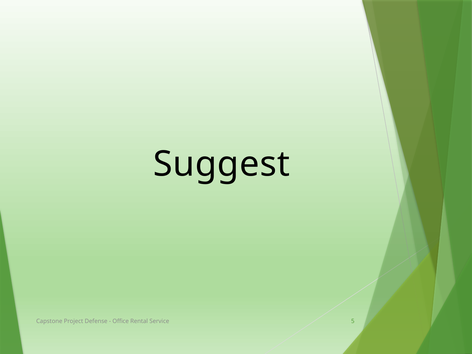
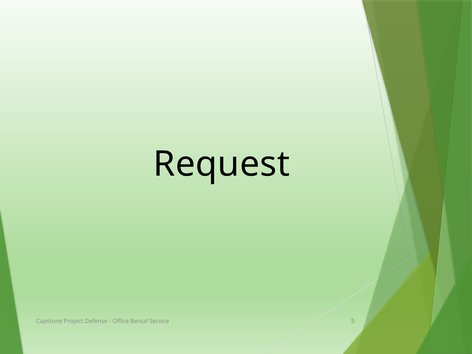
Suggest: Suggest -> Request (222, 164)
